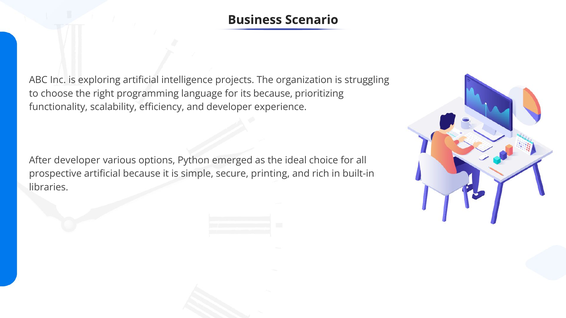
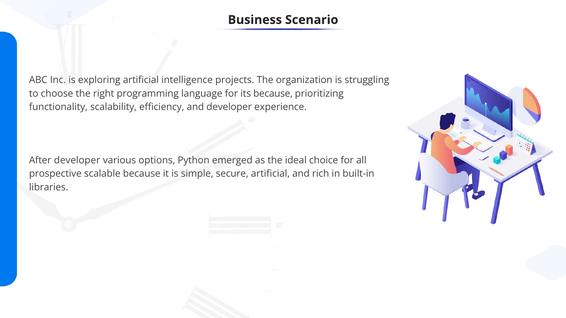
prospective artificial: artificial -> scalable (102, 174)
secure printing: printing -> artificial (270, 174)
